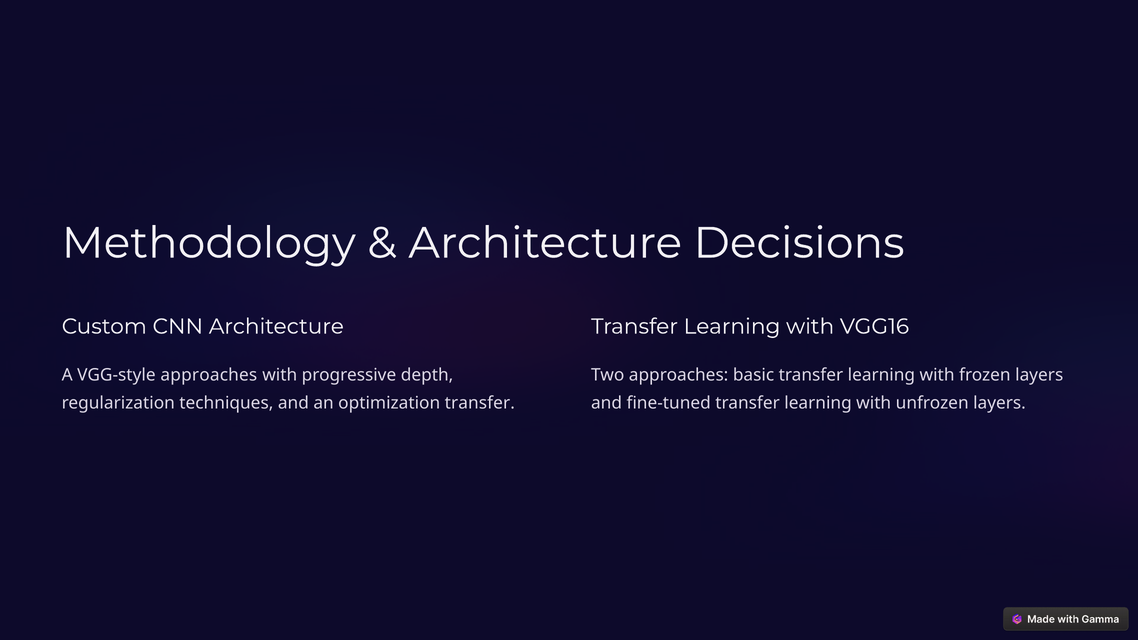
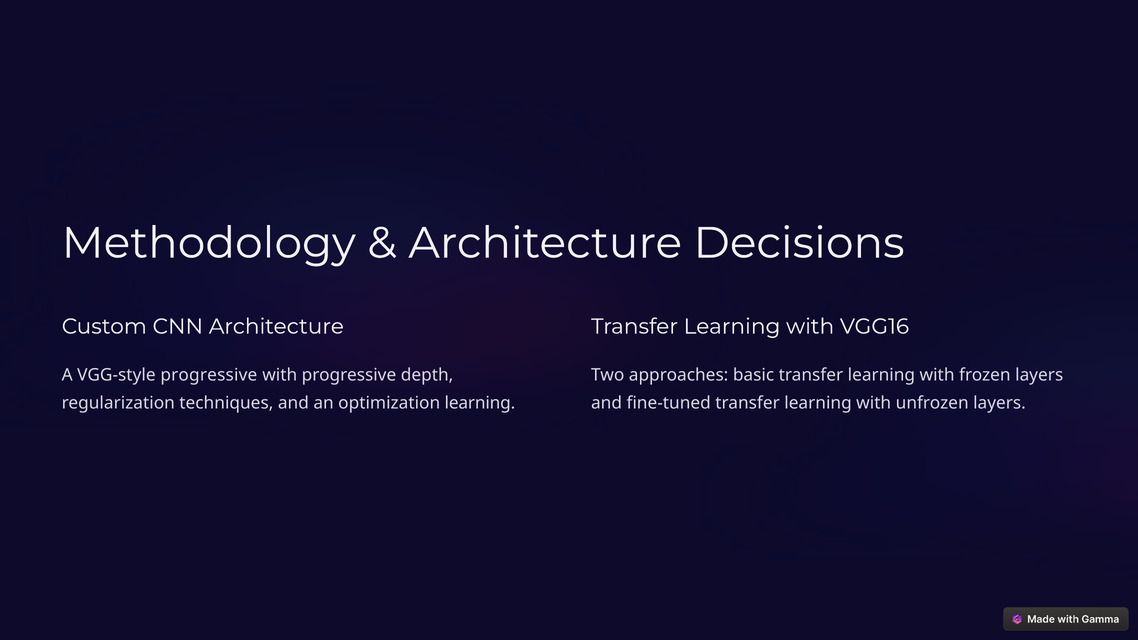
VGG-style approaches: approaches -> progressive (209, 375)
optimization transfer: transfer -> learning (480, 403)
